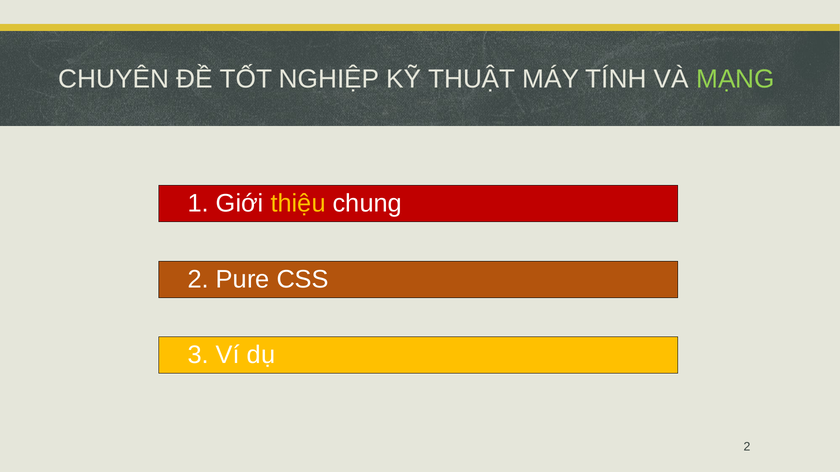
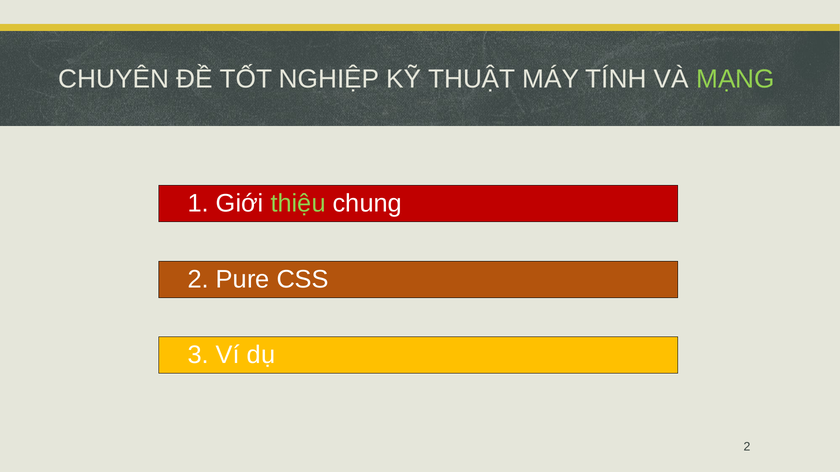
thiệu colour: yellow -> light green (298, 204)
